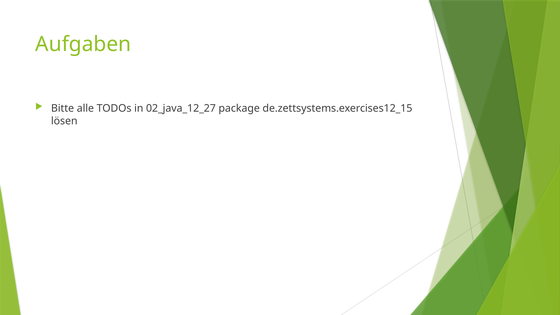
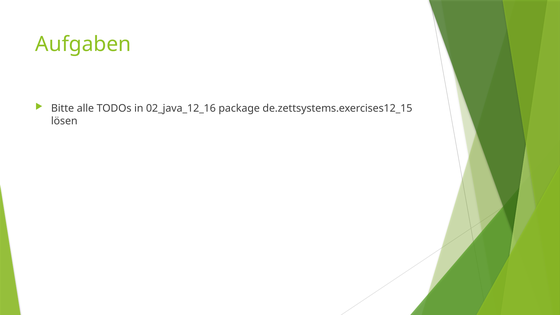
02_java_12_27: 02_java_12_27 -> 02_java_12_16 (181, 108)
